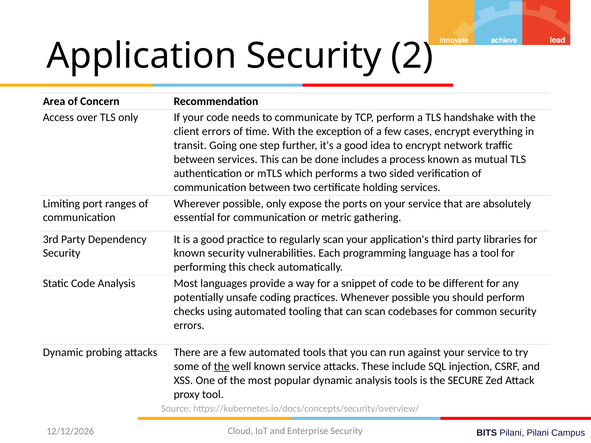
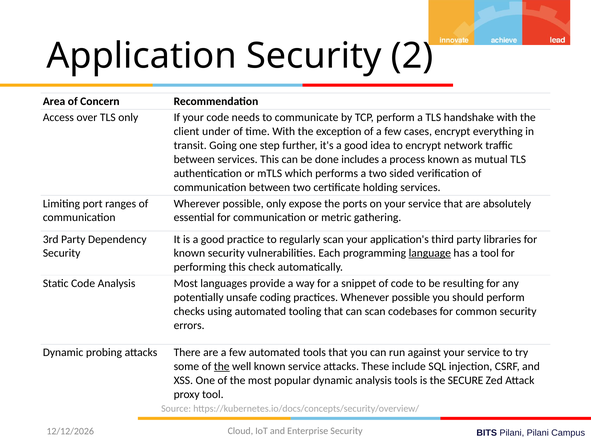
client errors: errors -> under (216, 132)
language underline: none -> present (430, 253)
different: different -> resulting (463, 284)
